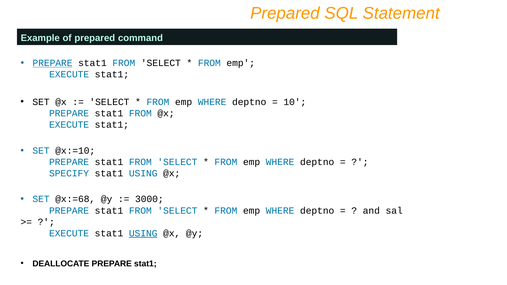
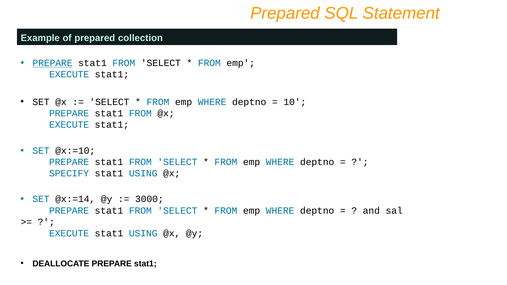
command: command -> collection (140, 38)
@x:=68: @x:=68 -> @x:=14 (75, 199)
USING underline: present -> none (143, 233)
